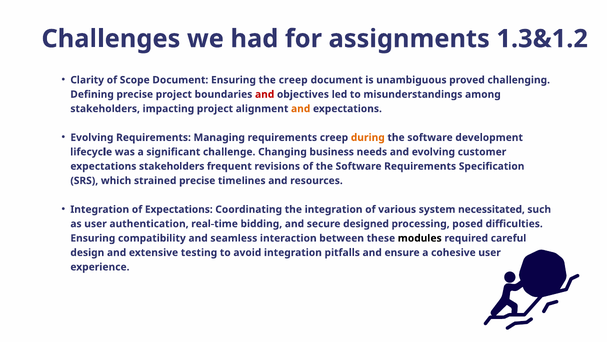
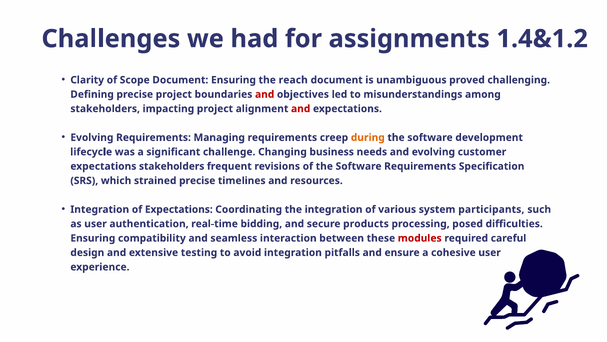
1.3&1.2: 1.3&1.2 -> 1.4&1.2 (542, 39)
the creep: creep -> reach (293, 80)
and colour: orange -> red (301, 109)
necessitated: necessitated -> participants (491, 209)
designed: designed -> products (366, 223)
modules colour: black -> red (420, 238)
